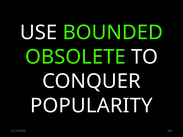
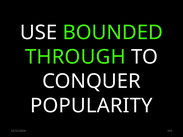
OBSOLETE: OBSOLETE -> THROUGH (75, 57)
